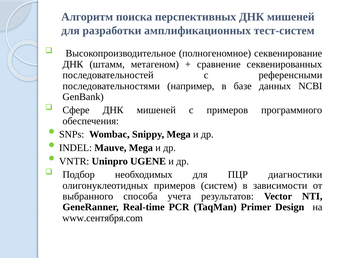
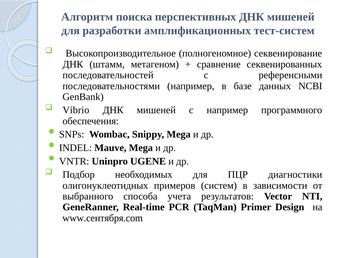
Сфере: Сфере -> Vibrio (76, 110)
с примеров: примеров -> например (227, 110)
